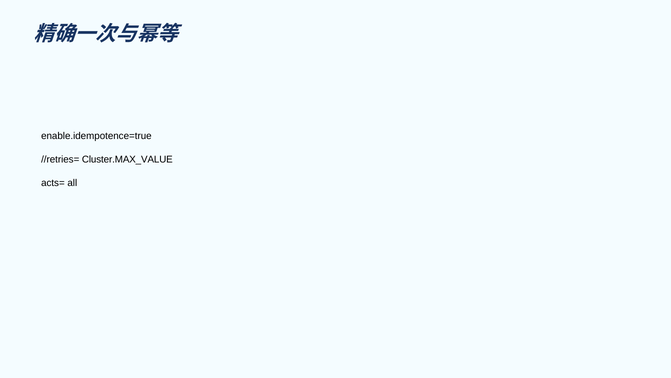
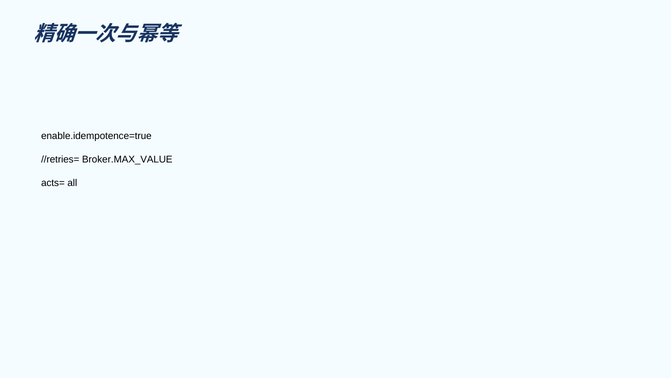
Cluster.MAX_VALUE: Cluster.MAX_VALUE -> Broker.MAX_VALUE (127, 159)
